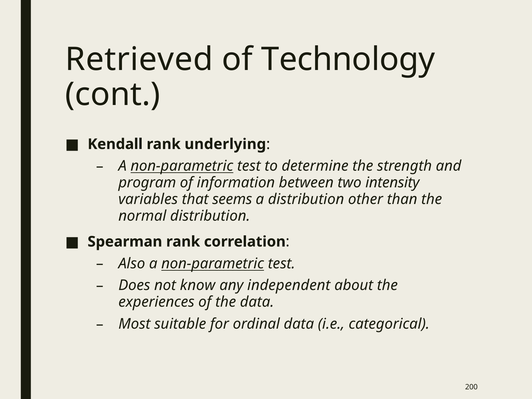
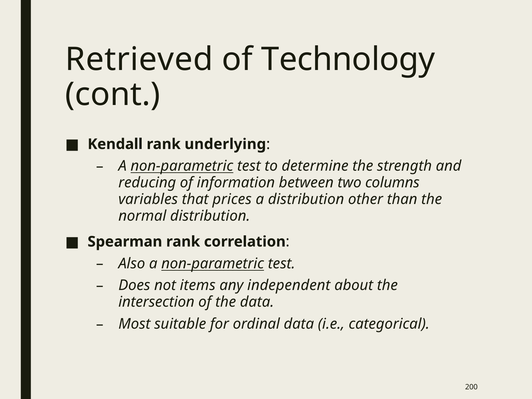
program: program -> reducing (147, 183)
intensity: intensity -> columns (392, 183)
seems: seems -> prices (232, 199)
know: know -> items (198, 285)
experiences: experiences -> intersection (156, 302)
